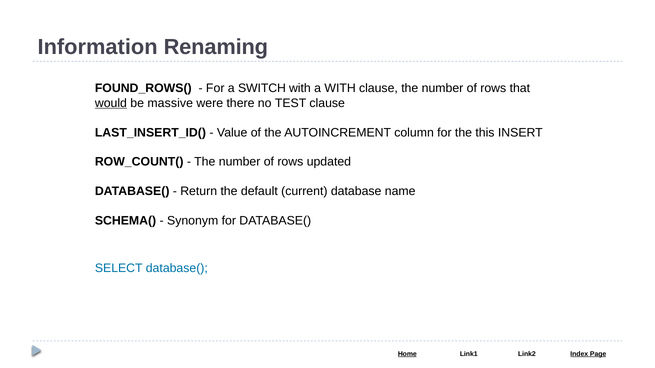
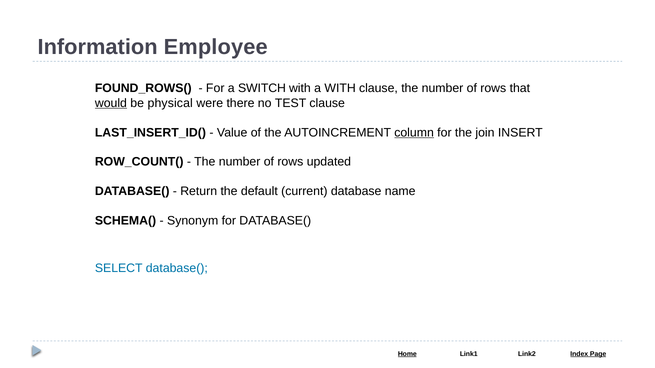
Renaming: Renaming -> Employee (216, 47)
massive: massive -> physical (170, 103)
column underline: none -> present (414, 133)
this: this -> join (485, 133)
